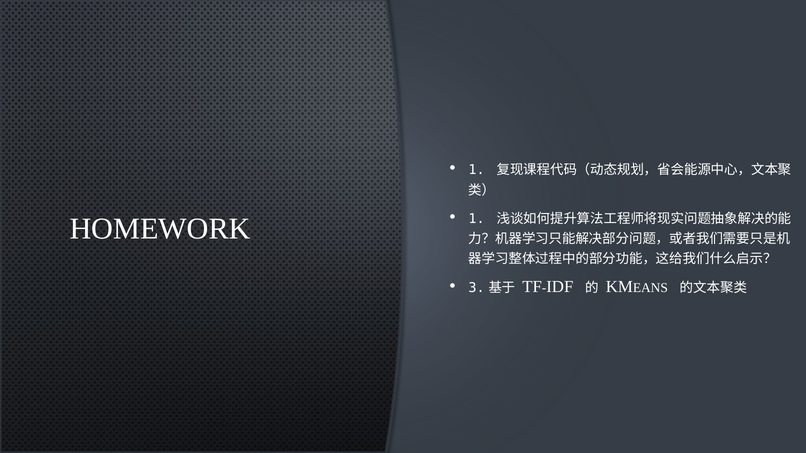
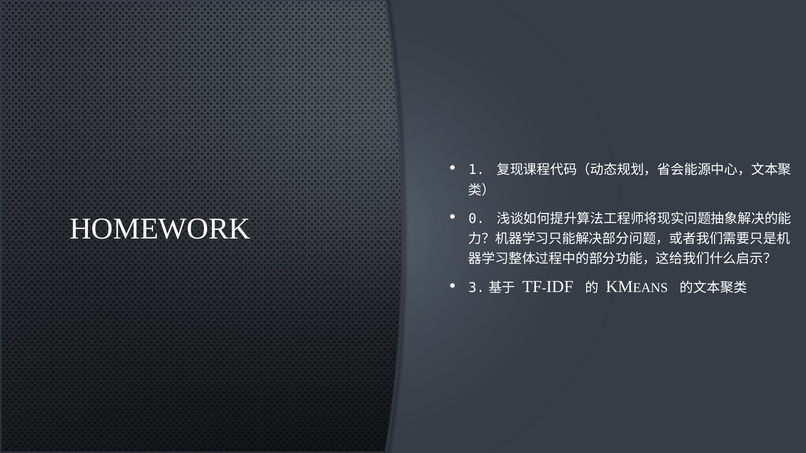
1: 1 -> 0 (477, 219)
